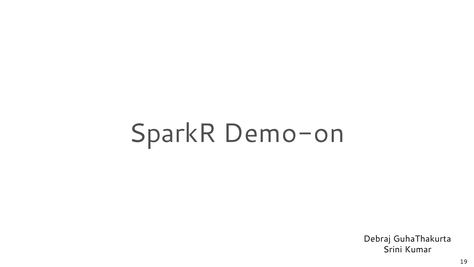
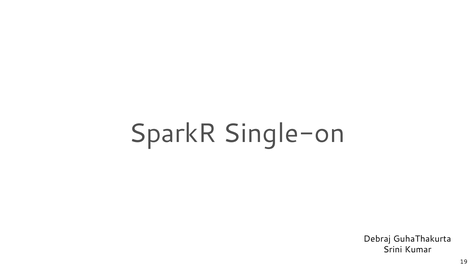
Demo-on: Demo-on -> Single-on (284, 133)
